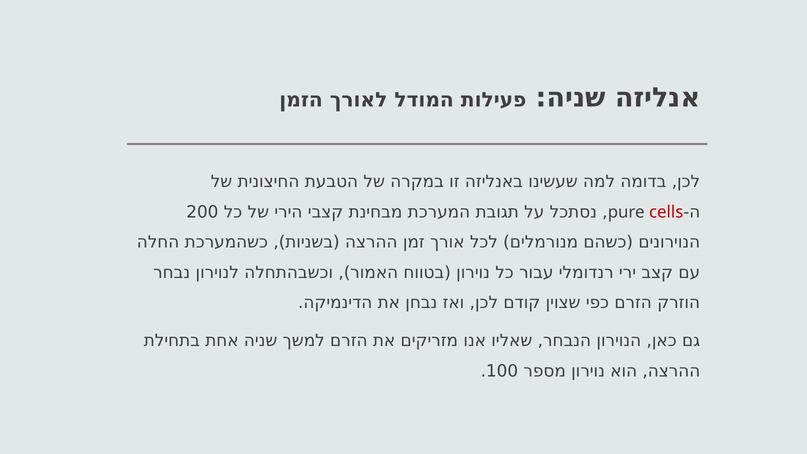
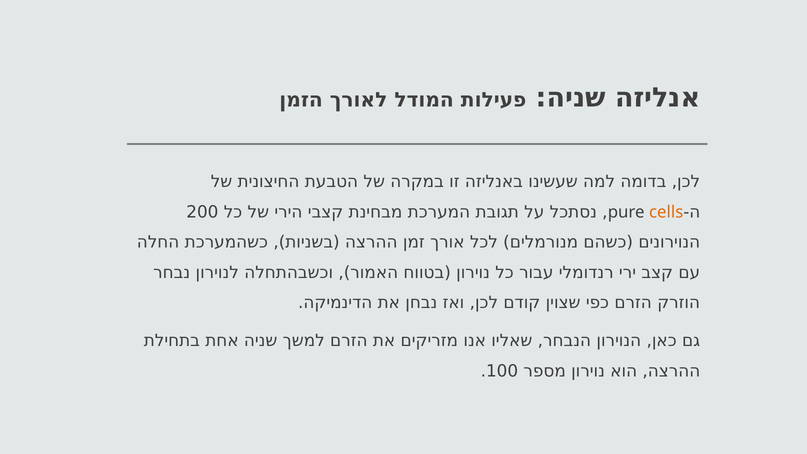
cells colour: red -> orange (666, 212)
